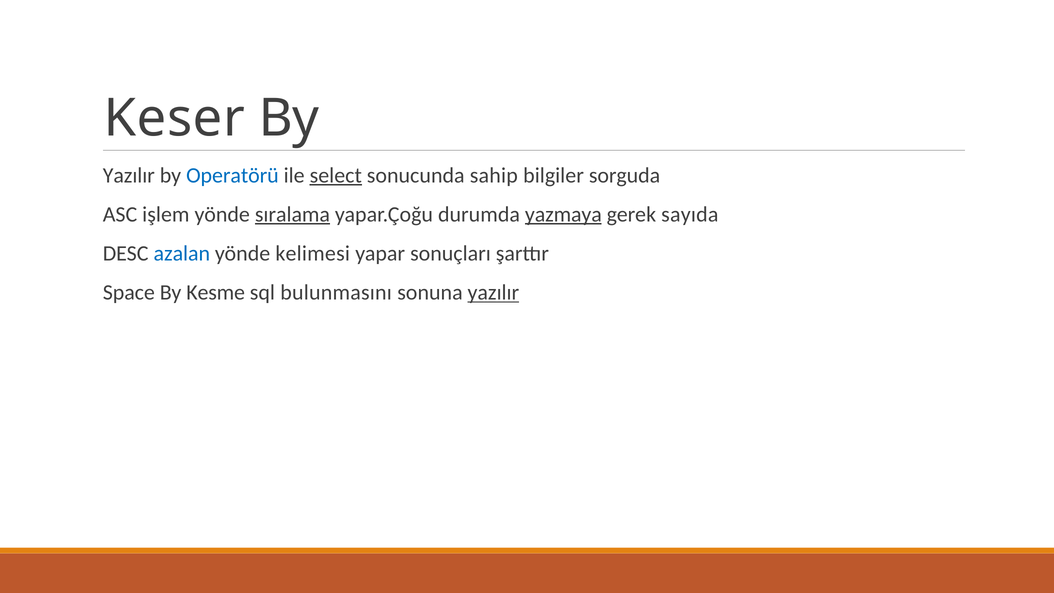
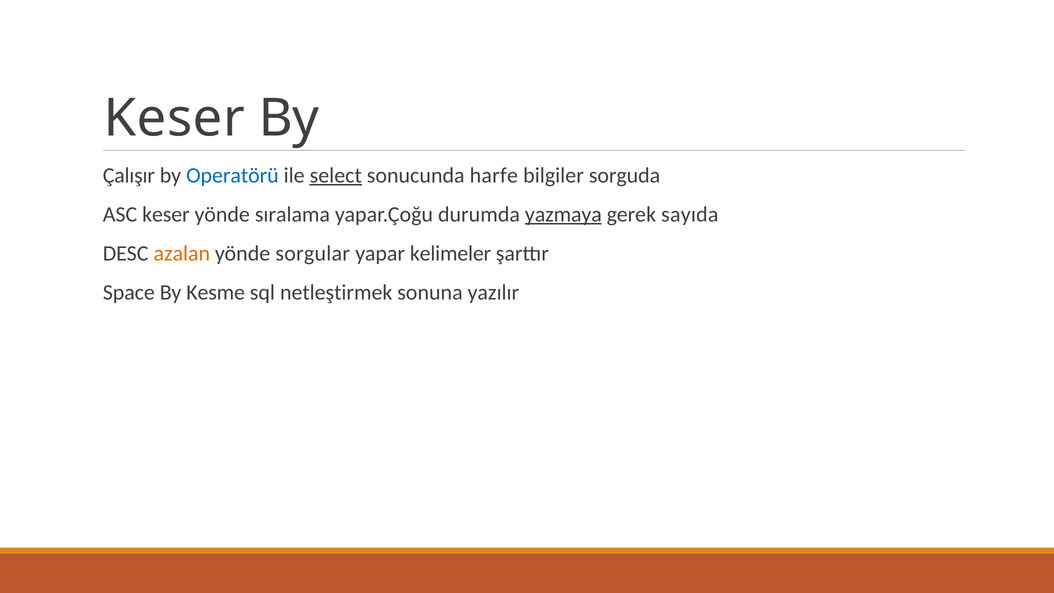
Yazılır: Yazılır -> Çalışır (129, 175)
sahip: sahip -> harfe (494, 175)
ASC işlem: işlem -> keser (166, 214)
sıralama underline: present -> none (292, 214)
azalan colour: blue -> orange (182, 253)
kelimesi: kelimesi -> sorgular (313, 253)
sonuçları: sonuçları -> kelimeler (451, 253)
bulunmasını: bulunmasını -> netleştirmek (336, 293)
yazılır underline: present -> none (493, 293)
